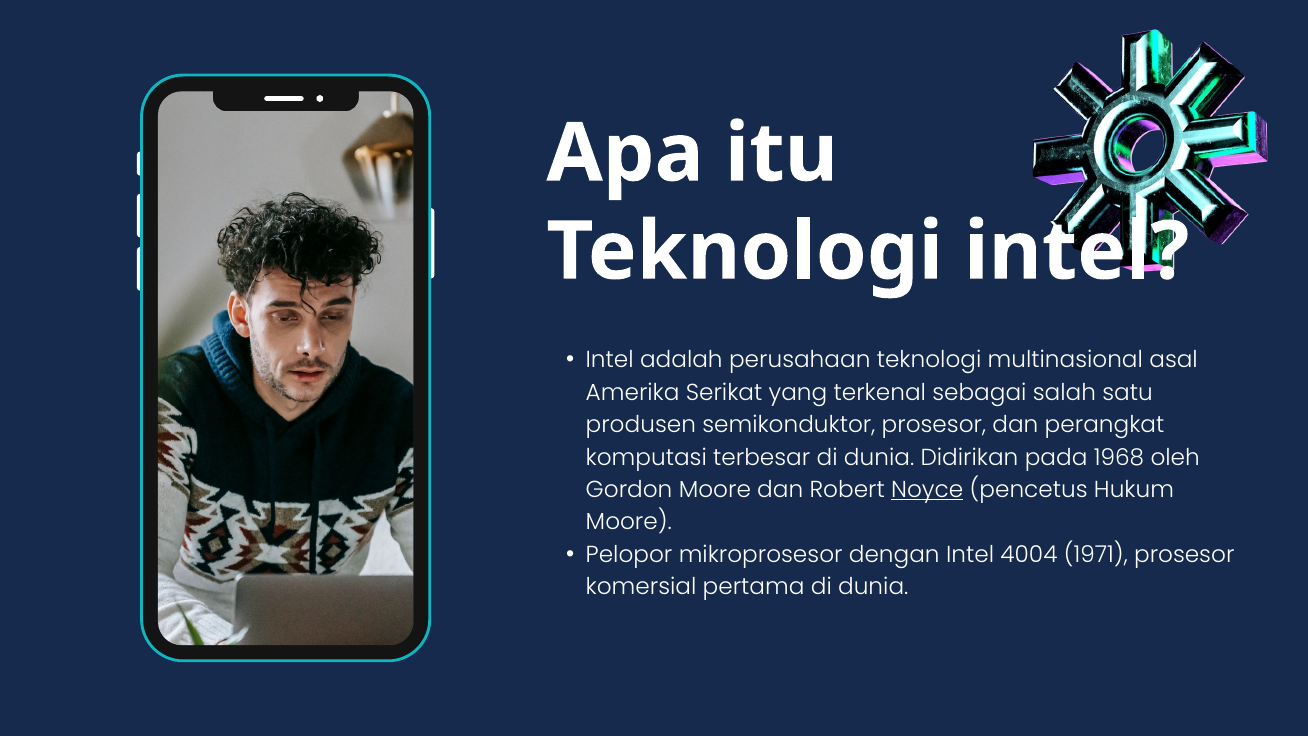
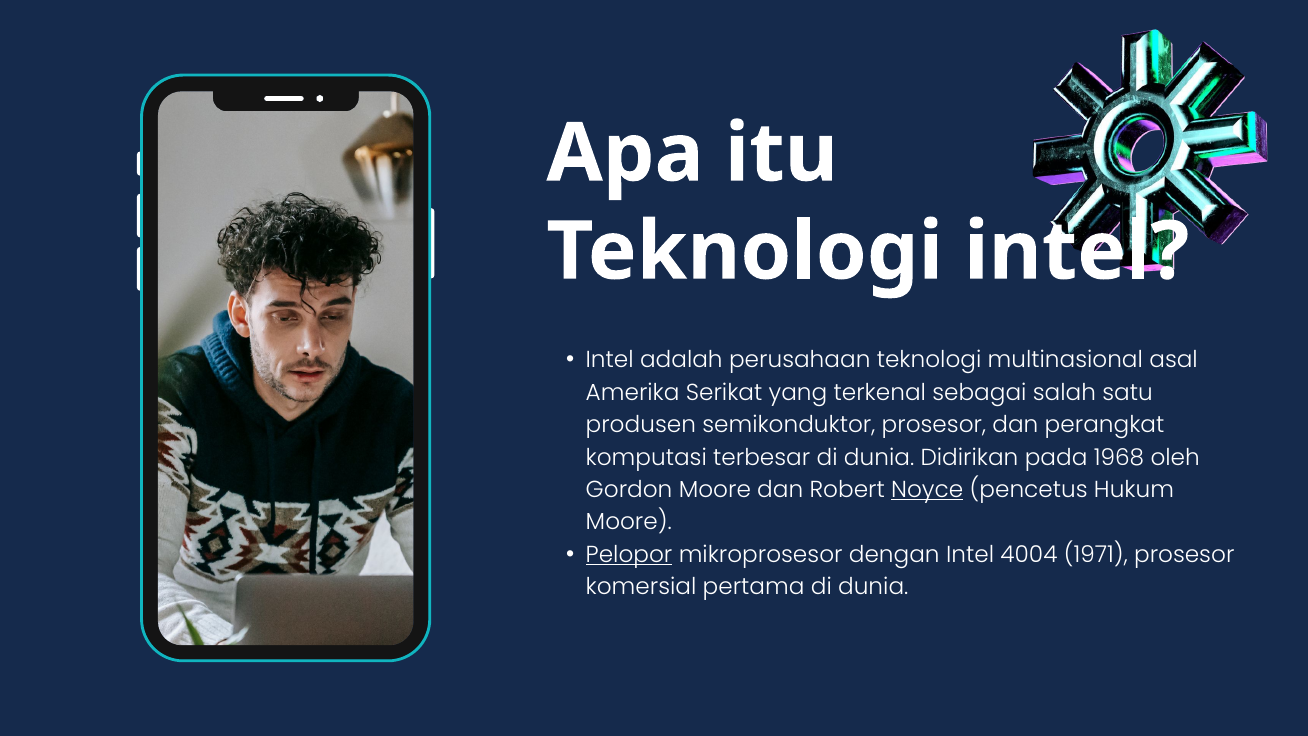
Pelopor underline: none -> present (629, 554)
